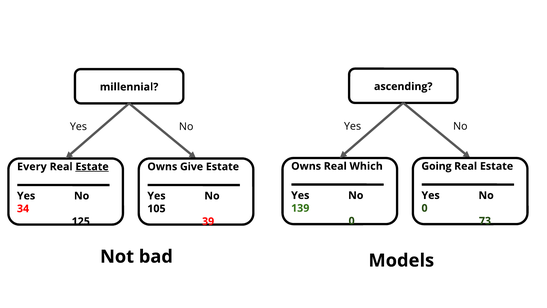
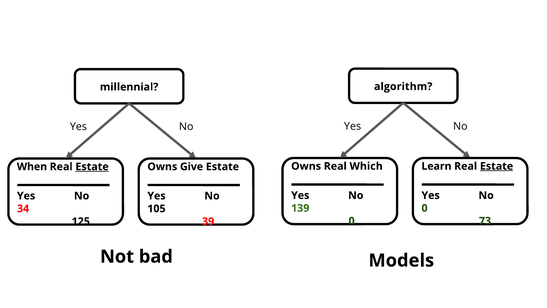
ascending: ascending -> algorithm (403, 86)
Going: Going -> Learn (436, 166)
Estate underline: none -> present (497, 166)
Every: Every -> When (32, 167)
